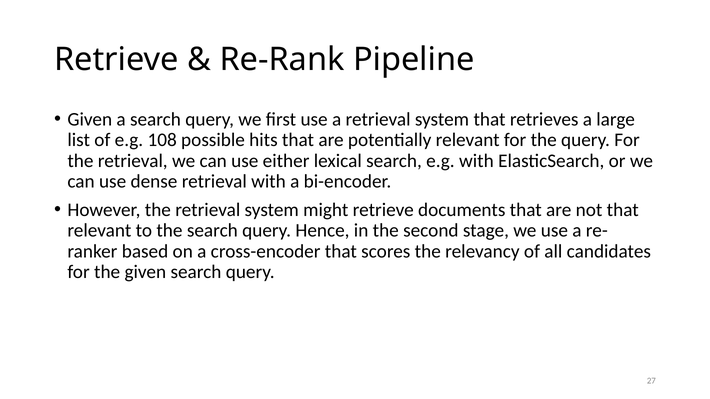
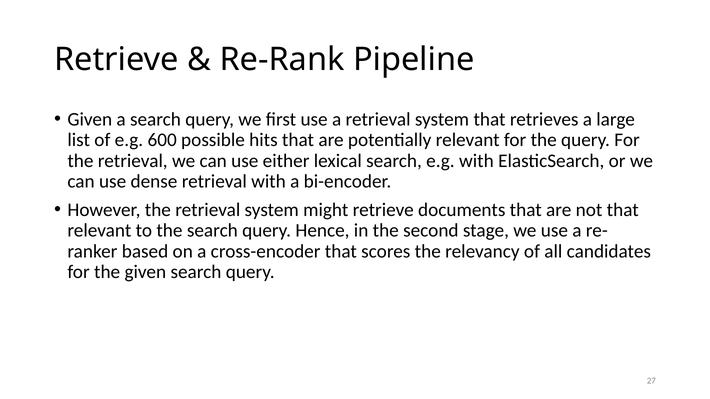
108: 108 -> 600 (162, 140)
